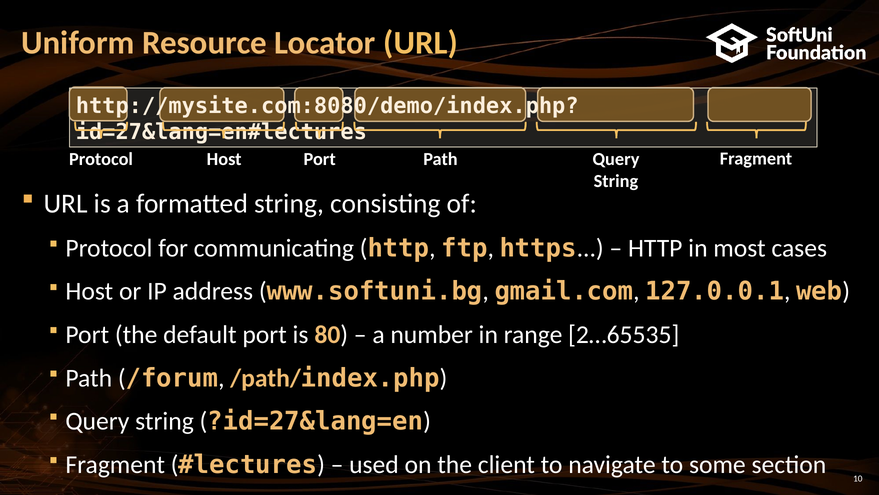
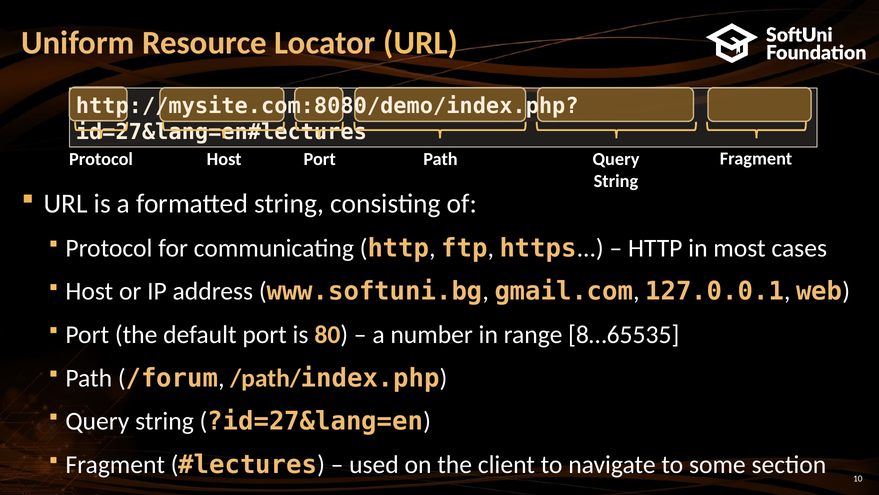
2…65535: 2…65535 -> 8…65535 (624, 334)
